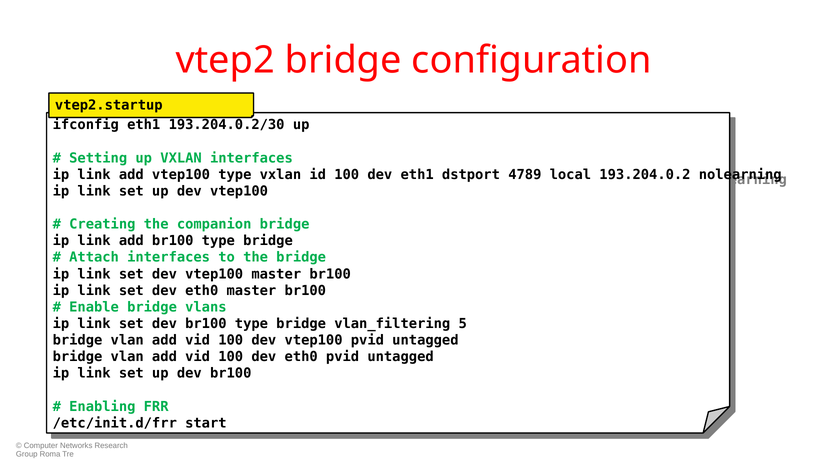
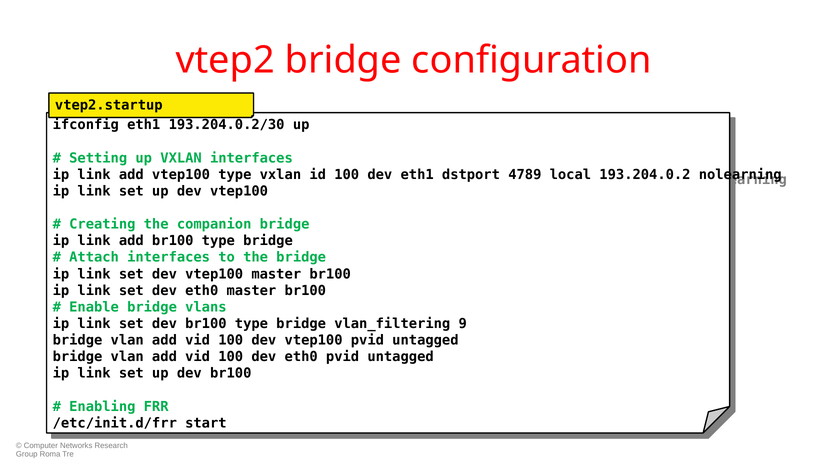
5: 5 -> 9 (463, 323)
